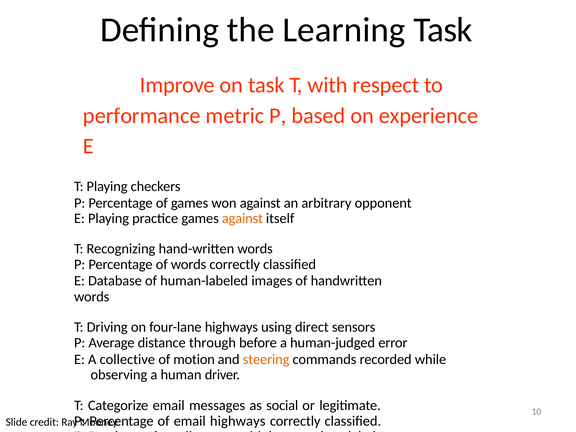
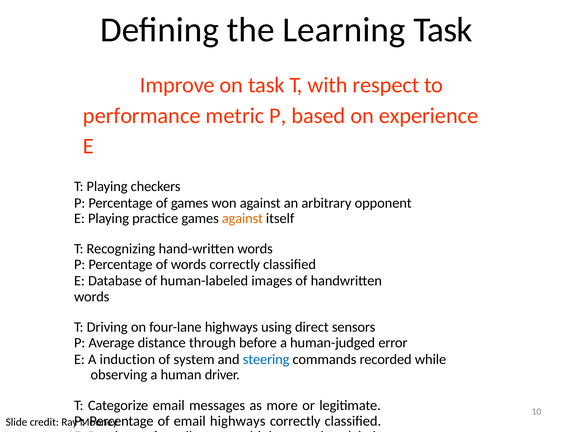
collective: collective -> induction (127, 359)
motion: motion -> system (194, 359)
steering colour: orange -> blue (266, 359)
social: social -> more (282, 405)
